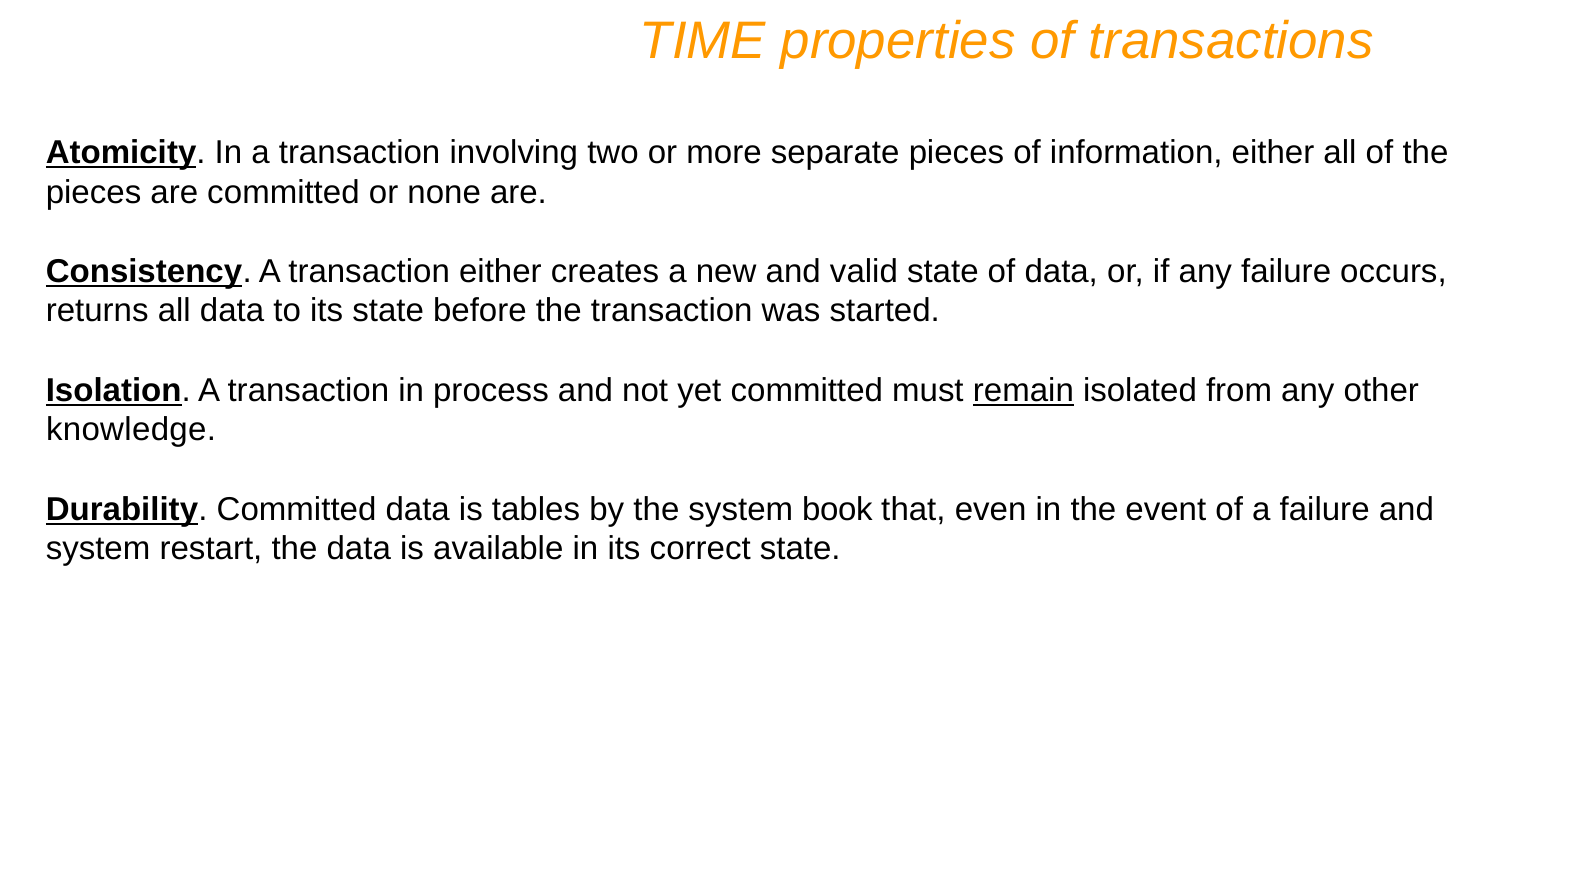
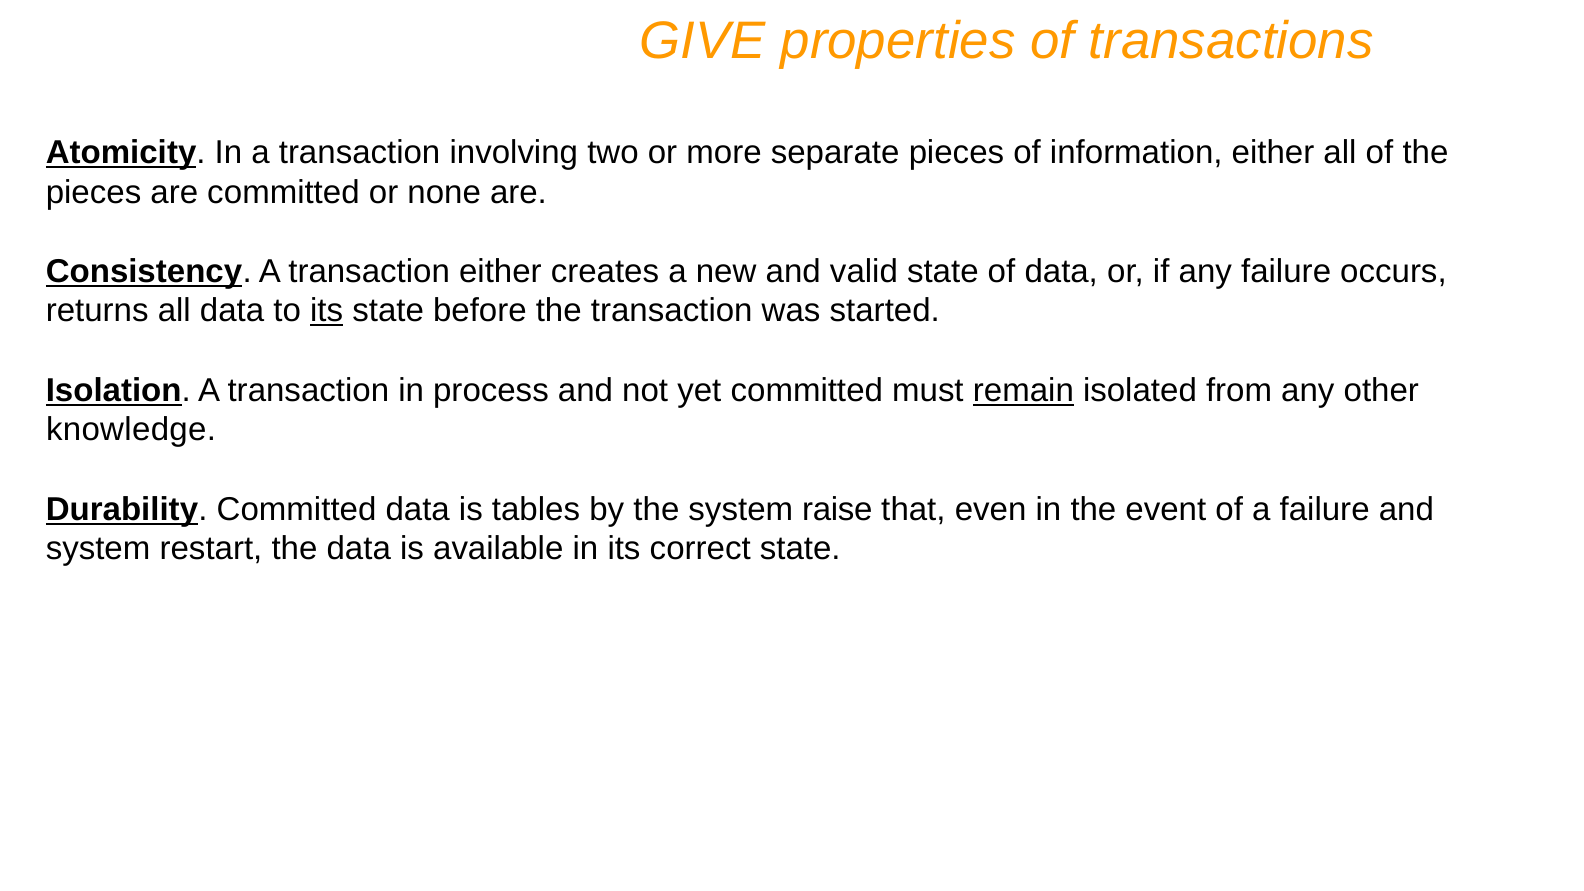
TIME: TIME -> GIVE (703, 41)
its underline: none -> present (327, 311)
book: book -> raise (837, 509)
